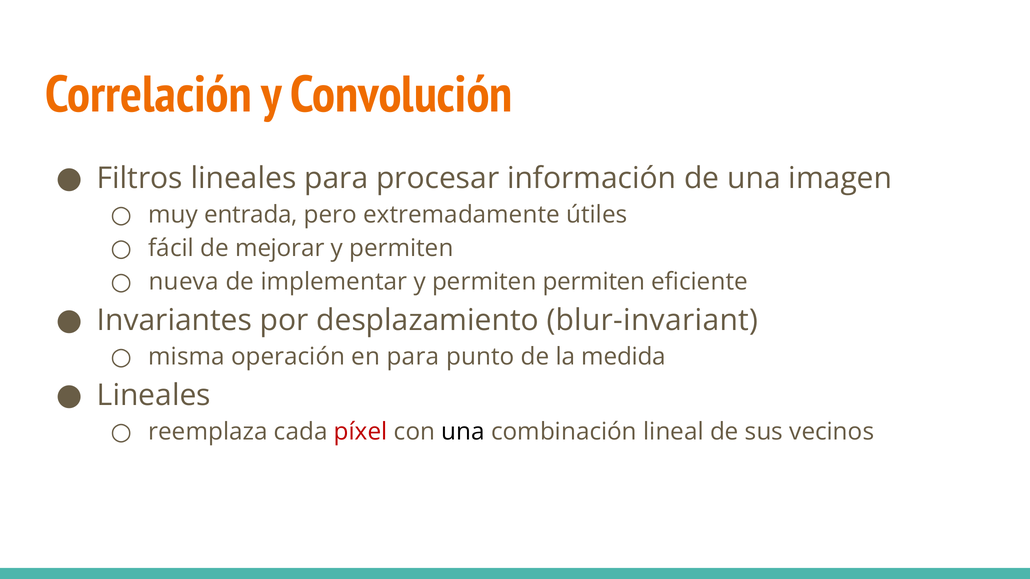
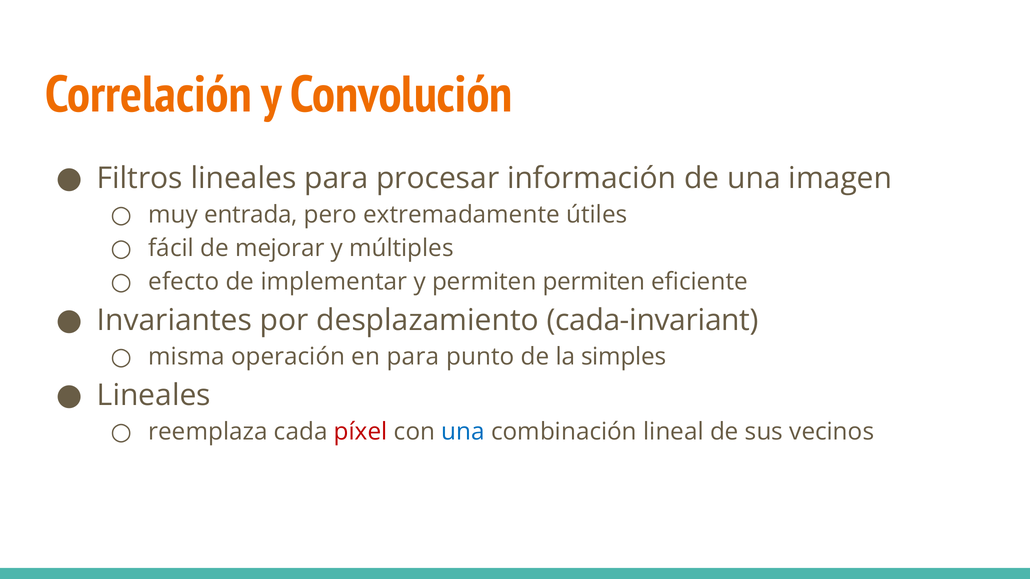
permiten: permiten -> múltiples (401, 249)
nueva: nueva -> efecto (184, 282)
blur-invariant: blur-invariant -> cada-invariant (653, 321)
medida: medida -> simples (624, 357)
una colour: black -> blue (463, 432)
